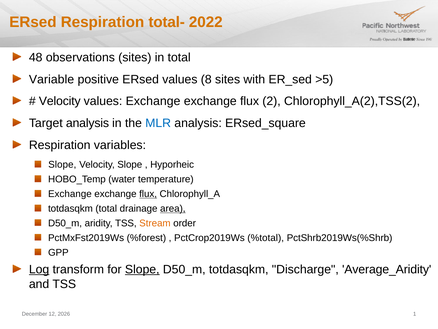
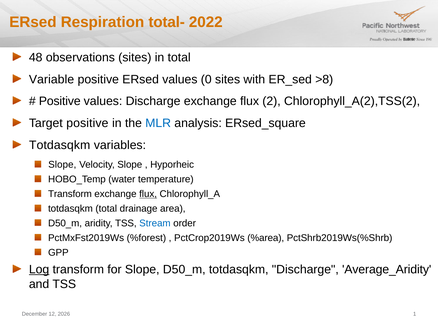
8: 8 -> 0 (206, 79)
>5: >5 -> >8 (324, 79)
Velocity: Velocity -> Positive (60, 101)
values Exchange: Exchange -> Discharge (153, 101)
Target analysis: analysis -> positive (87, 123)
Respiration: Respiration -> Totdasqkm (60, 145)
Exchange: Exchange -> Transform (70, 194)
area underline: present -> none (173, 208)
Stream colour: orange -> blue (155, 223)
%total: %total -> %area (266, 238)
Slope underline: present -> none (142, 269)
